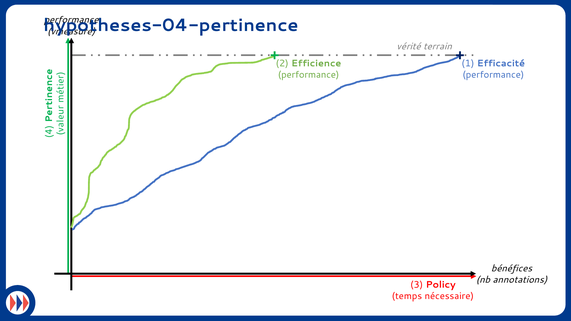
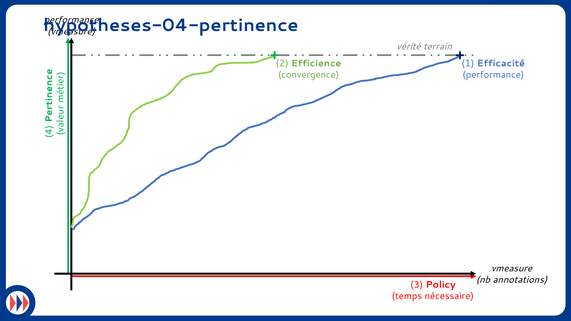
performance: performance -> convergence (309, 75)
bénéfices: bénéfices -> vmeasure (512, 269)
